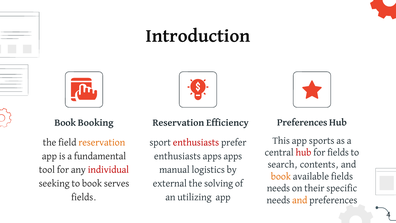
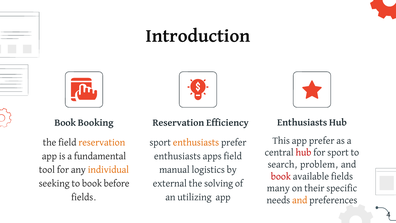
Preferences: Preferences -> Enthusiasts (302, 122)
app sports: sports -> prefer (322, 140)
enthusiasts colour: red -> orange (196, 142)
for fields: fields -> sport (338, 152)
apps apps: apps -> field (233, 156)
contents: contents -> problem (319, 164)
individual colour: red -> orange (108, 170)
book colour: orange -> red (281, 176)
serves: serves -> before (117, 183)
needs: needs -> many (278, 188)
